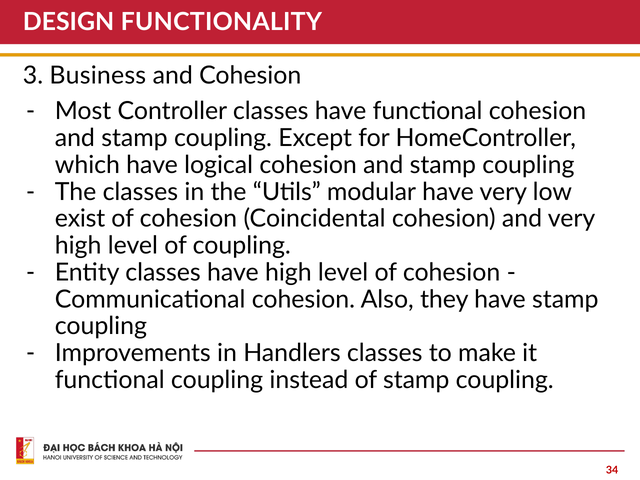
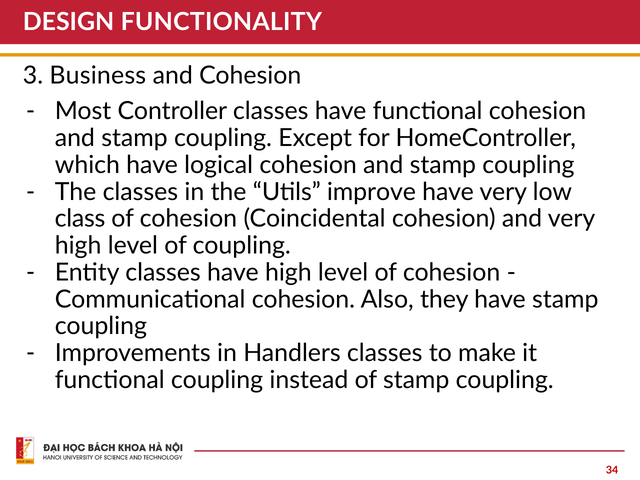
modular: modular -> improve (371, 192)
exist: exist -> class (80, 219)
